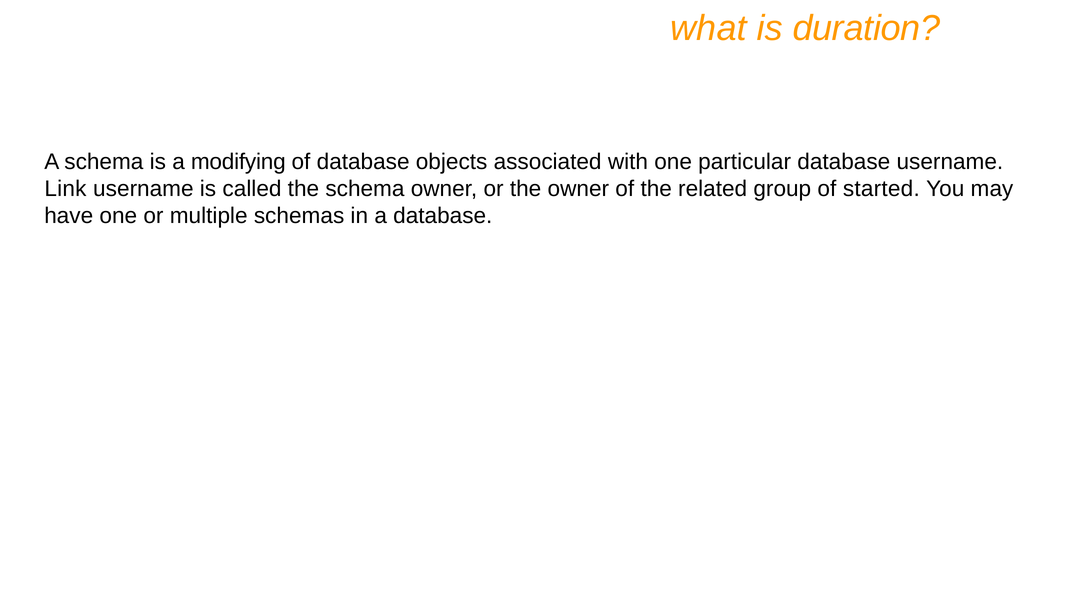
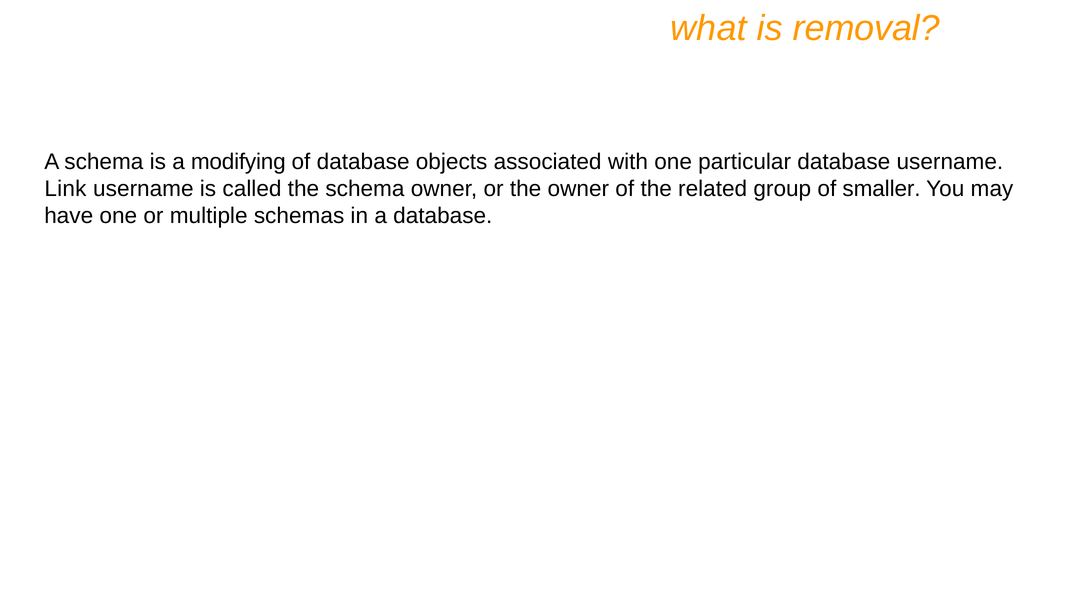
duration: duration -> removal (866, 28)
started: started -> smaller (882, 189)
